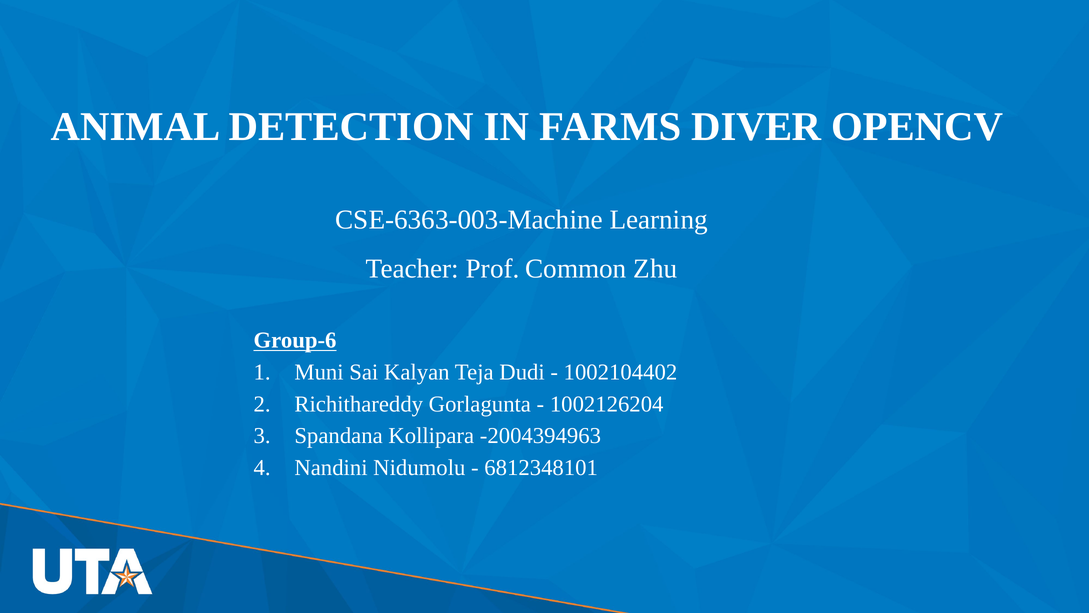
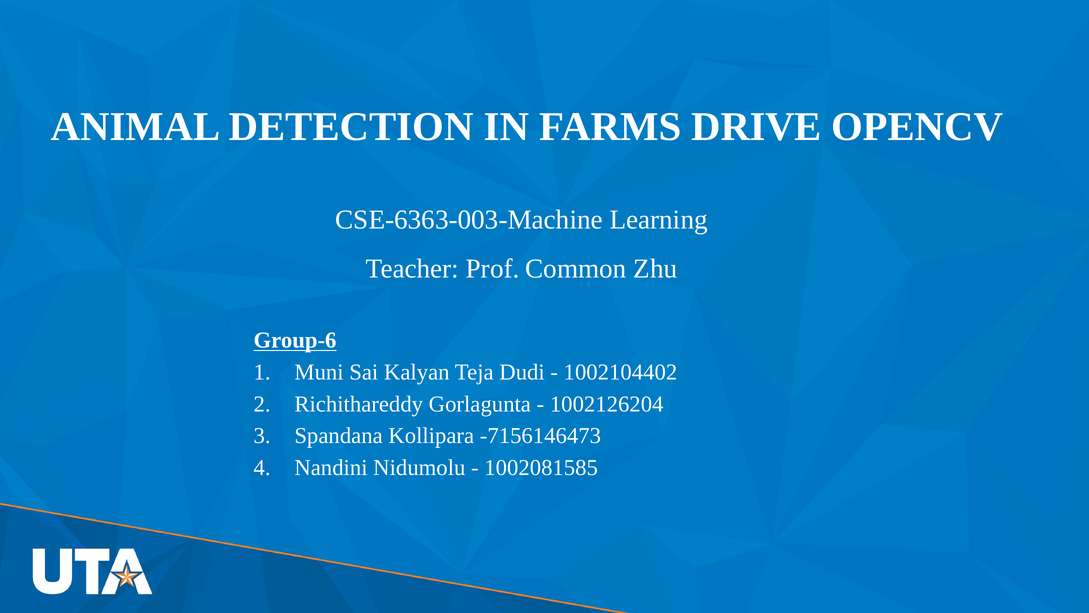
DIVER: DIVER -> DRIVE (756, 127)
-2004394963: -2004394963 -> -7156146473 (540, 436)
6812348101: 6812348101 -> 1002081585 (541, 467)
